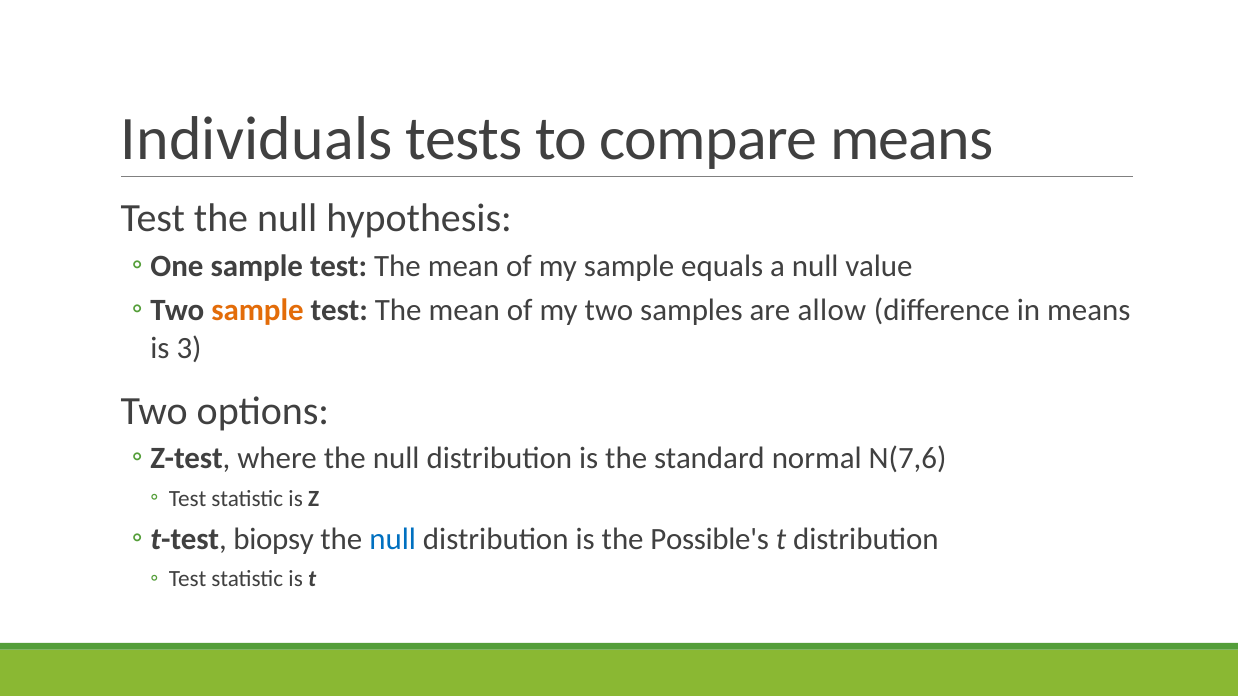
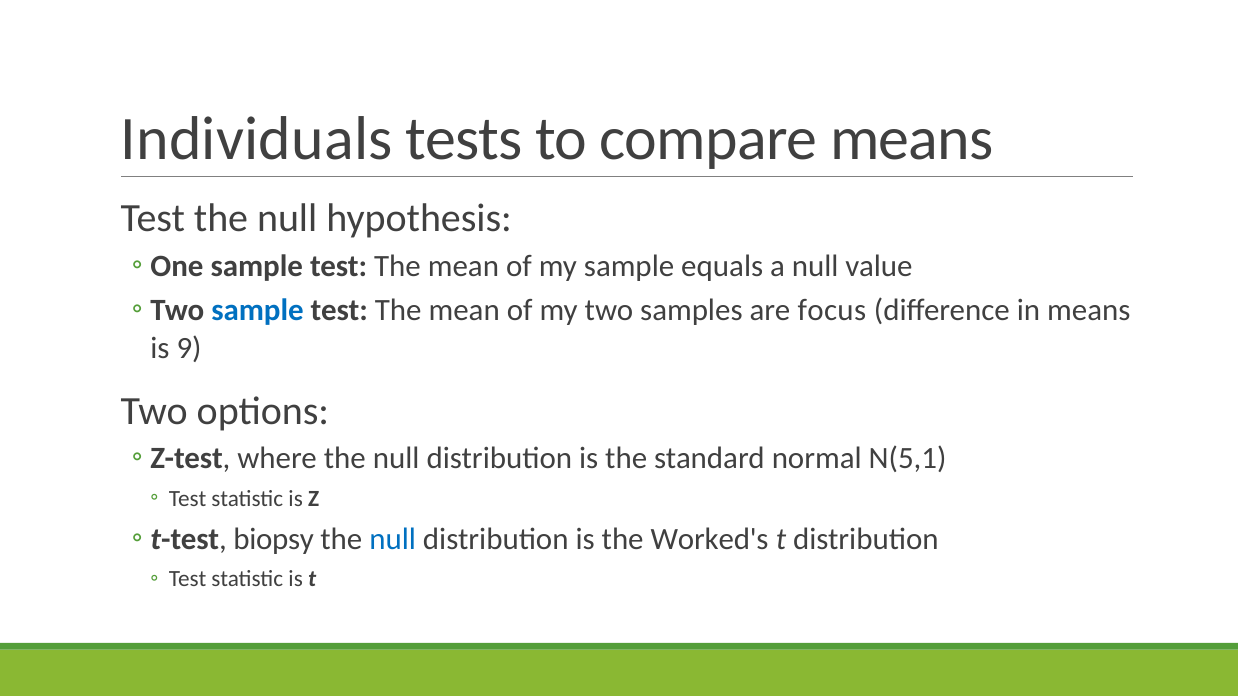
sample colour: orange -> blue (257, 311)
allow: allow -> focus (832, 311)
3: 3 -> 9 (189, 348)
N(7,6: N(7,6 -> N(5,1 (908, 459)
Possible's: Possible's -> Worked's (710, 539)
